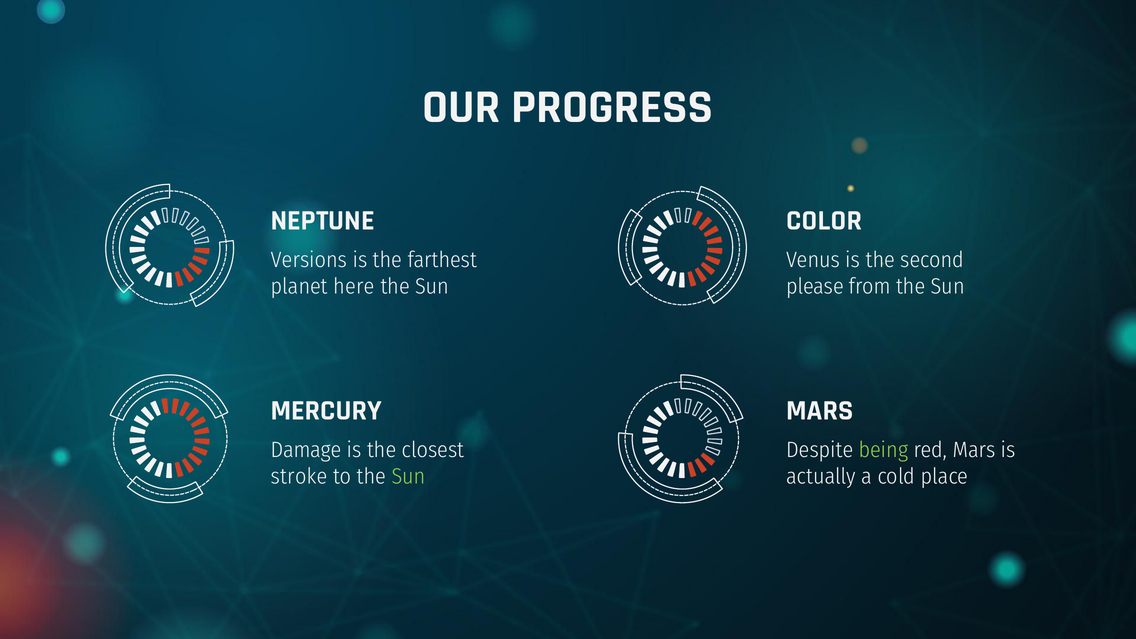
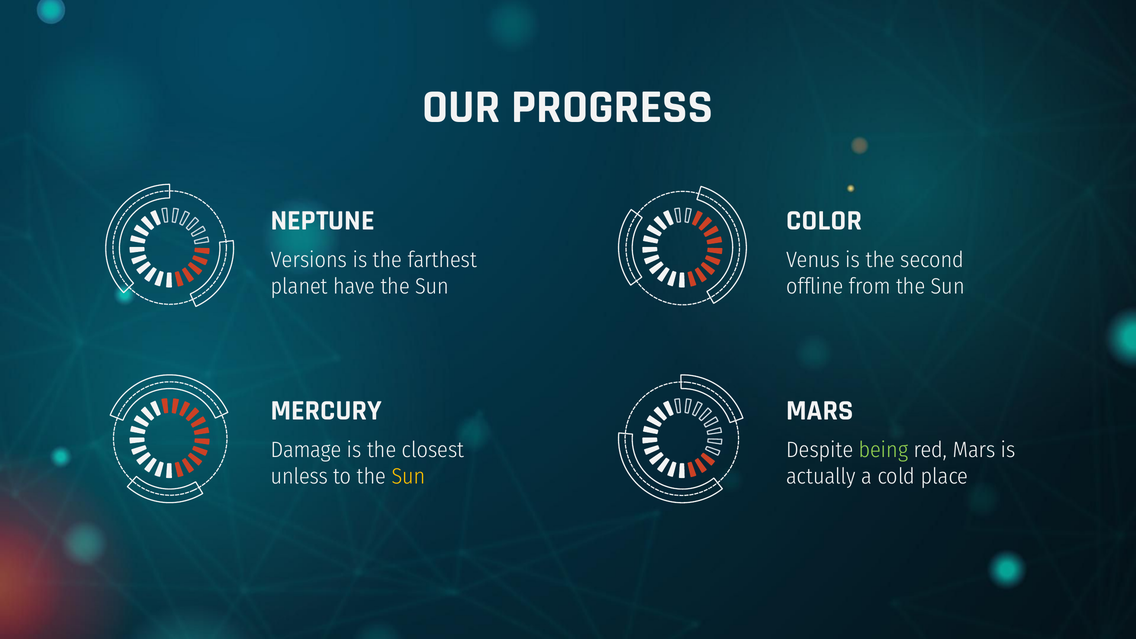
here: here -> have (354, 286)
please: please -> offline (815, 286)
stroke: stroke -> unless (299, 477)
Sun colour: light green -> yellow (408, 477)
